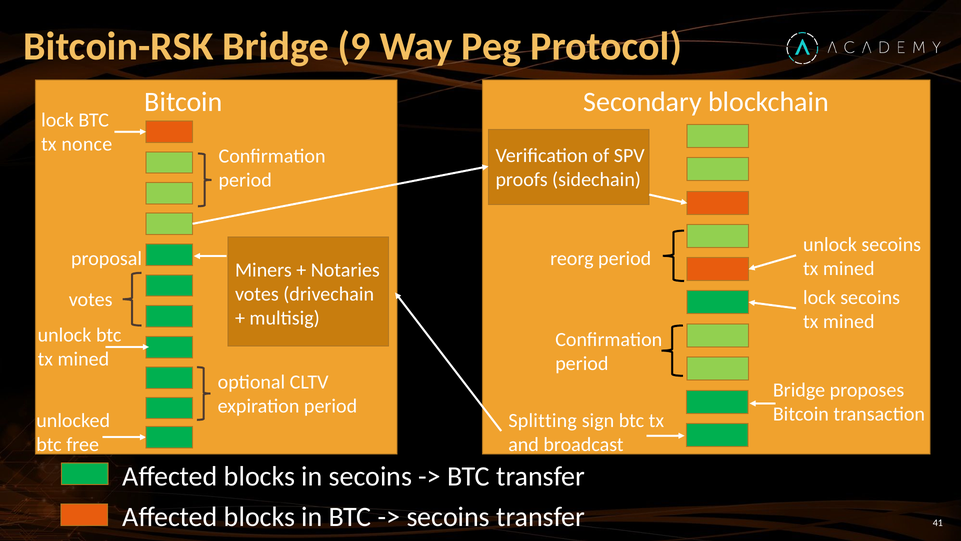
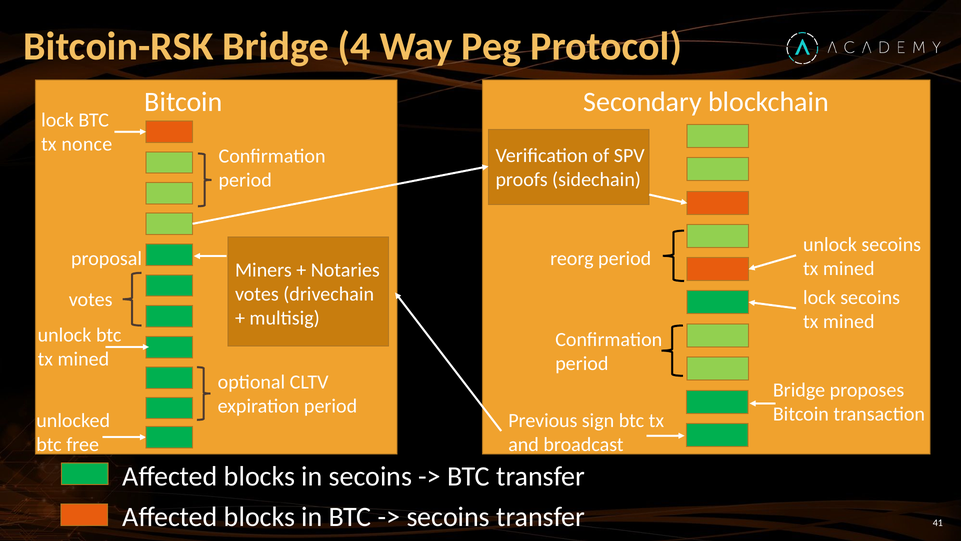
9: 9 -> 4 (354, 47)
Splitting: Splitting -> Previous (543, 420)
